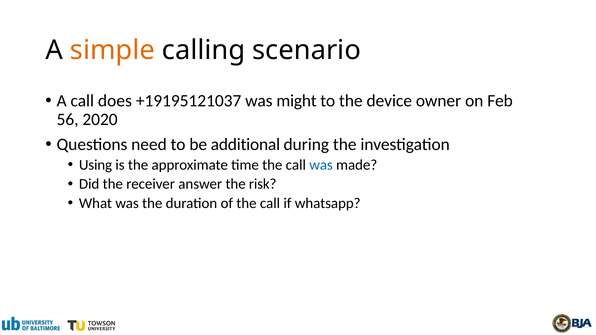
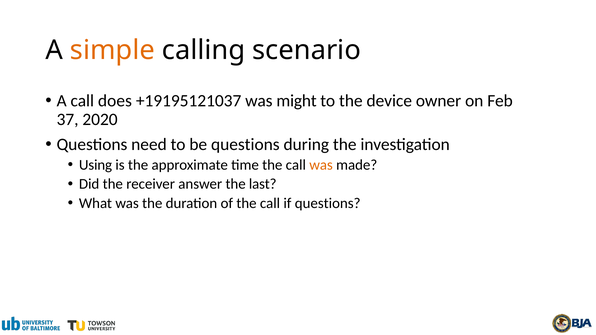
56: 56 -> 37 (68, 119)
be additional: additional -> questions (245, 144)
was colour: blue -> orange (321, 165)
risk: risk -> last (263, 184)
if whatsapp: whatsapp -> questions (328, 203)
